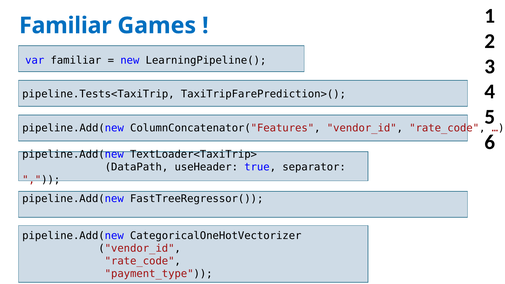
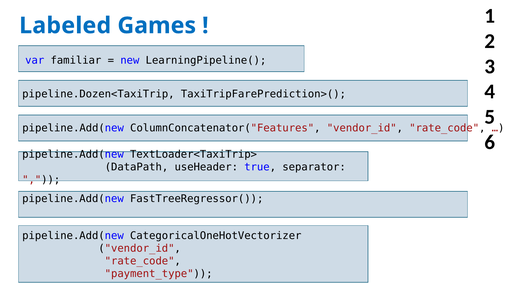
Familiar: Familiar -> Labeled (65, 26)
pipeline.Tests<TaxiTrip: pipeline.Tests<TaxiTrip -> pipeline.Dozen<TaxiTrip (98, 94)
